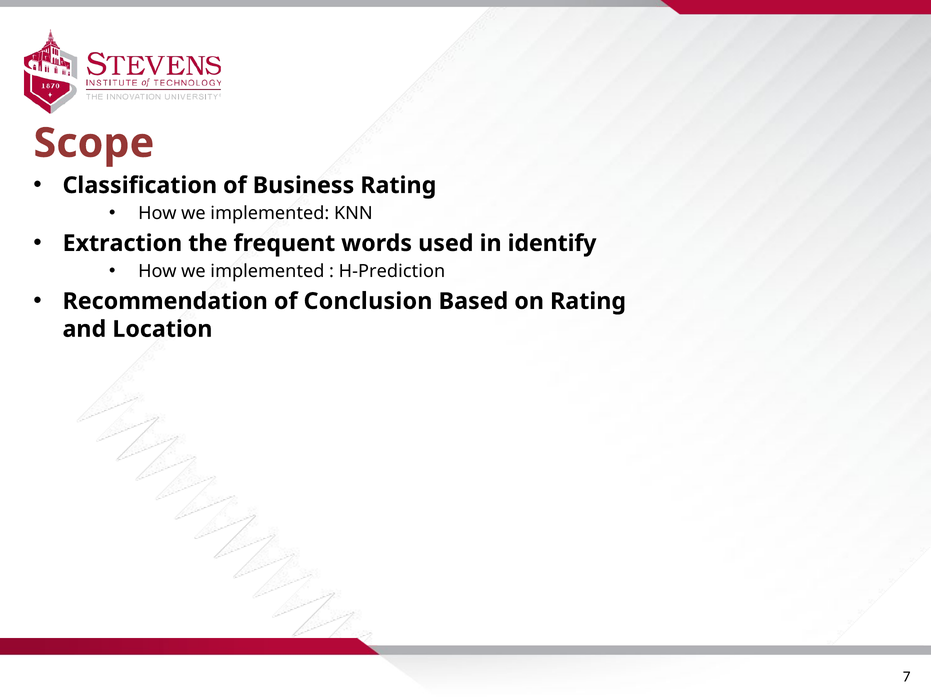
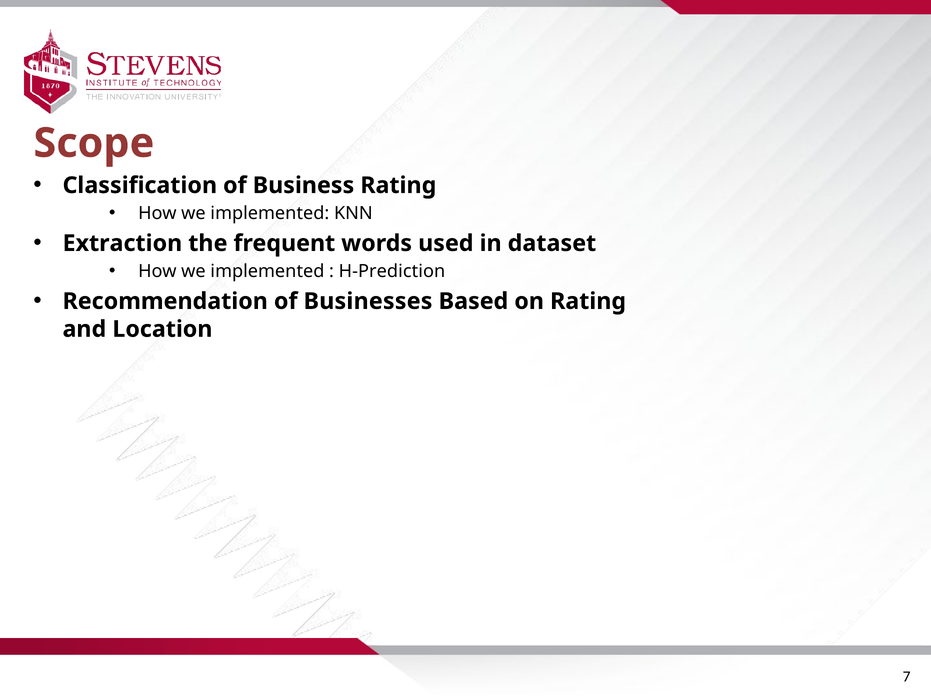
identify: identify -> dataset (552, 243)
Conclusion: Conclusion -> Businesses (368, 301)
